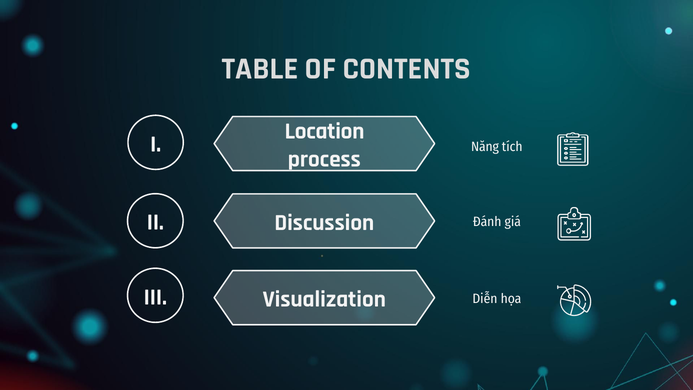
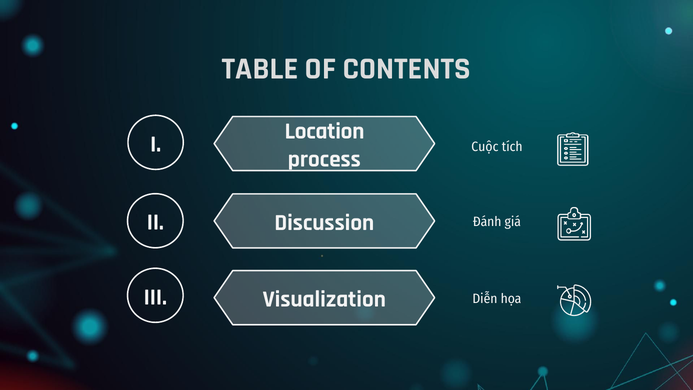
Năng: Năng -> Cuộc (485, 147)
